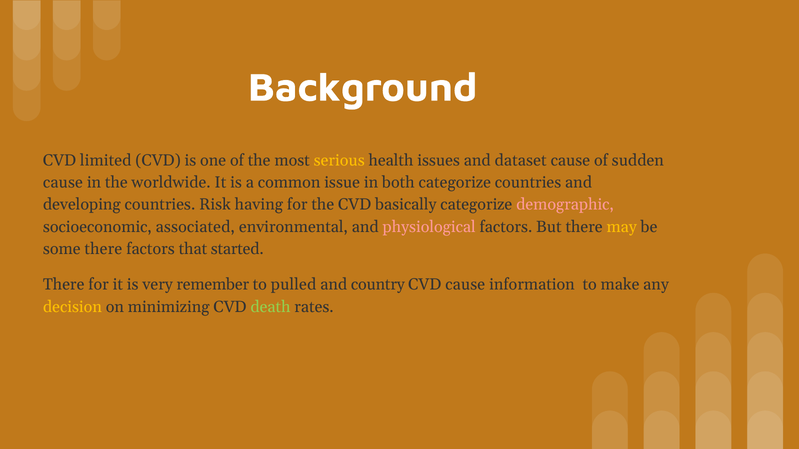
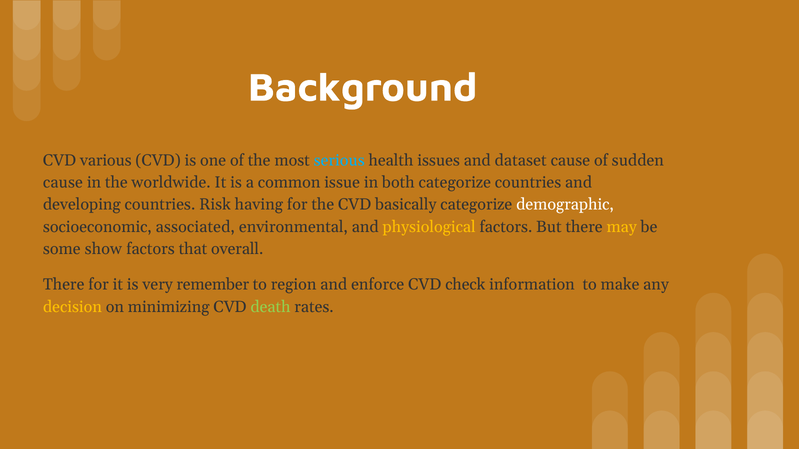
limited: limited -> various (106, 160)
serious colour: yellow -> light blue (339, 160)
demographic colour: pink -> white (565, 205)
physiological colour: pink -> yellow (429, 227)
some there: there -> show (103, 249)
started: started -> overall (237, 249)
pulled: pulled -> region (294, 285)
country: country -> enforce (378, 285)
CVD cause: cause -> check (465, 285)
